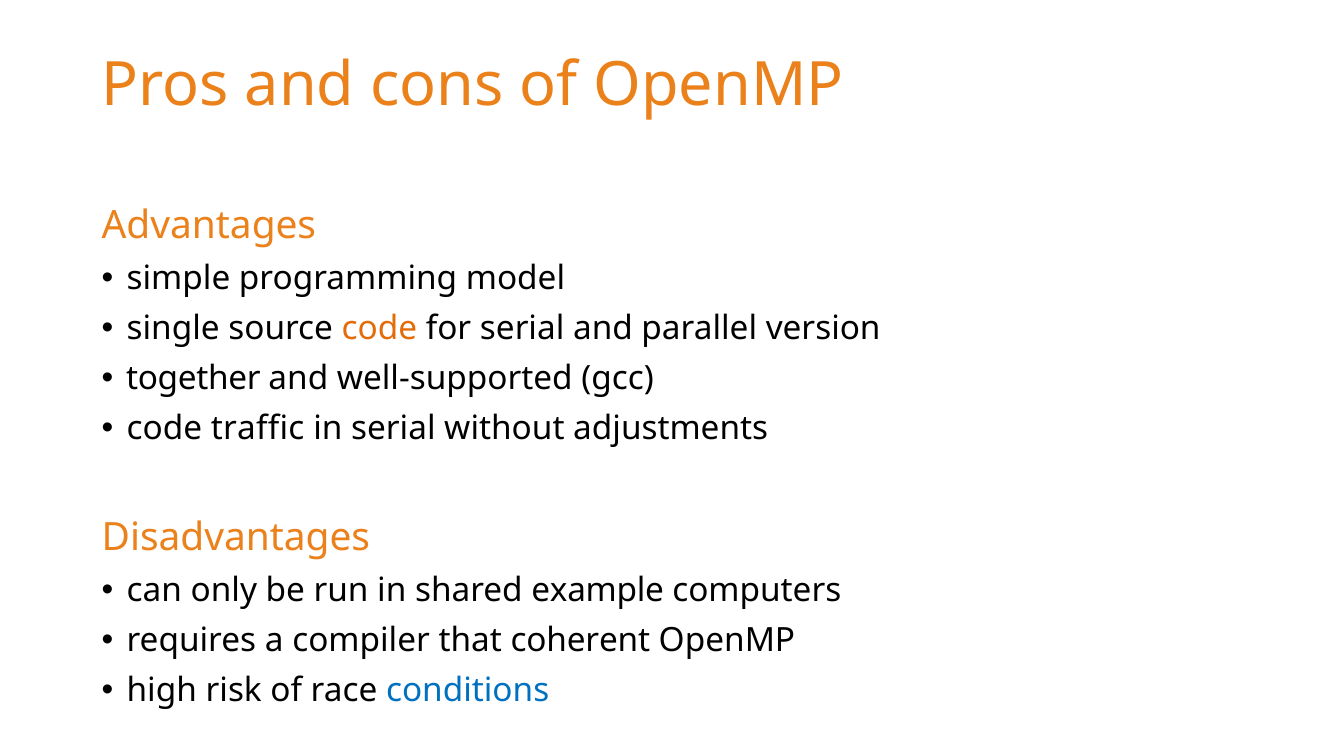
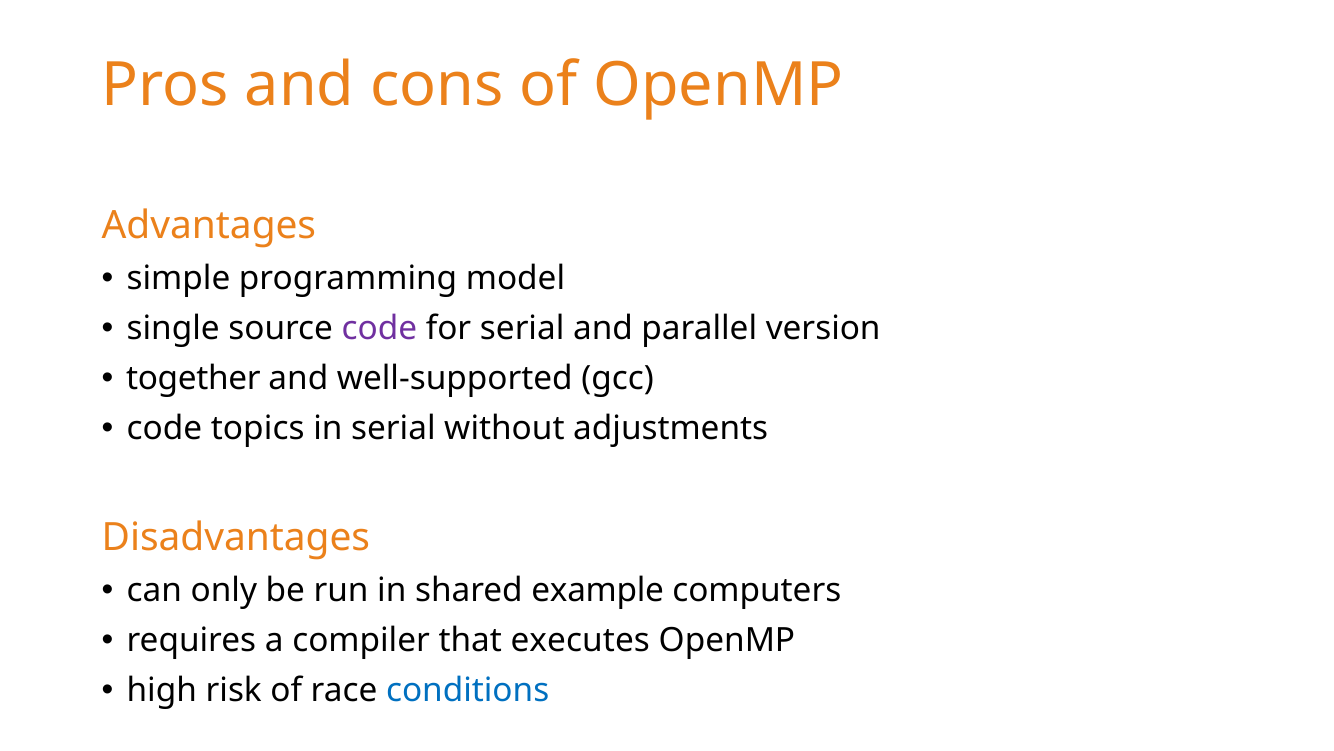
code colour: orange -> purple (379, 328)
traffic: traffic -> topics (258, 428)
coherent: coherent -> executes (580, 640)
